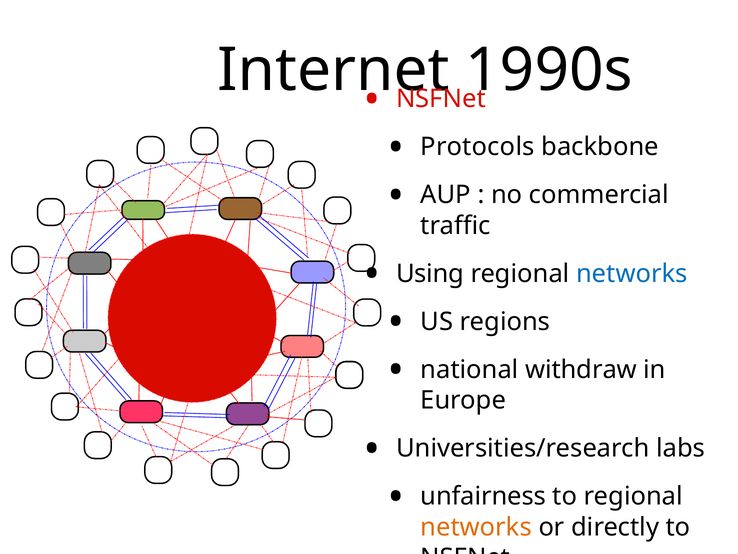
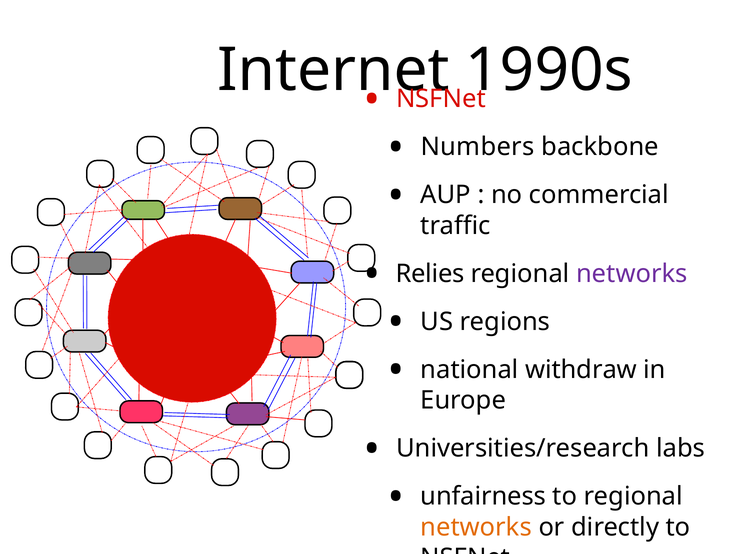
Protocols: Protocols -> Numbers (477, 147)
Using: Using -> Relies (430, 273)
networks colour: blue -> purple (632, 273)
